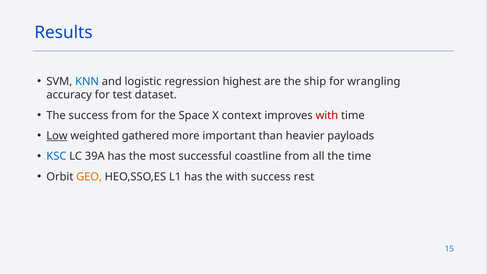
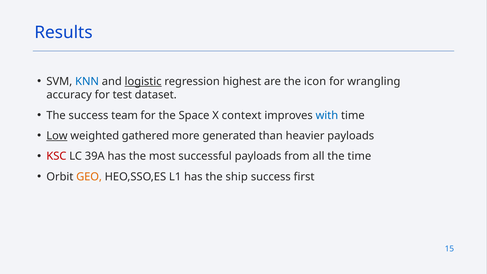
logistic underline: none -> present (143, 81)
ship: ship -> icon (315, 81)
success from: from -> team (125, 115)
with colour: red -> blue (327, 115)
important: important -> generated (229, 136)
KSC colour: blue -> red (56, 156)
successful coastline: coastline -> payloads (258, 156)
the with: with -> ship (237, 177)
rest: rest -> first (304, 177)
